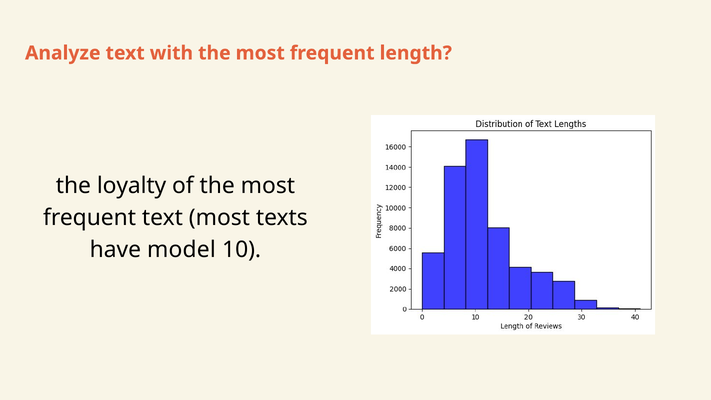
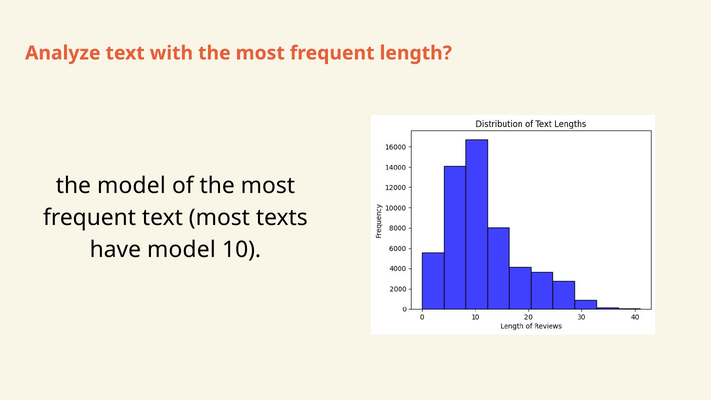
the loyalty: loyalty -> model (131, 186)
